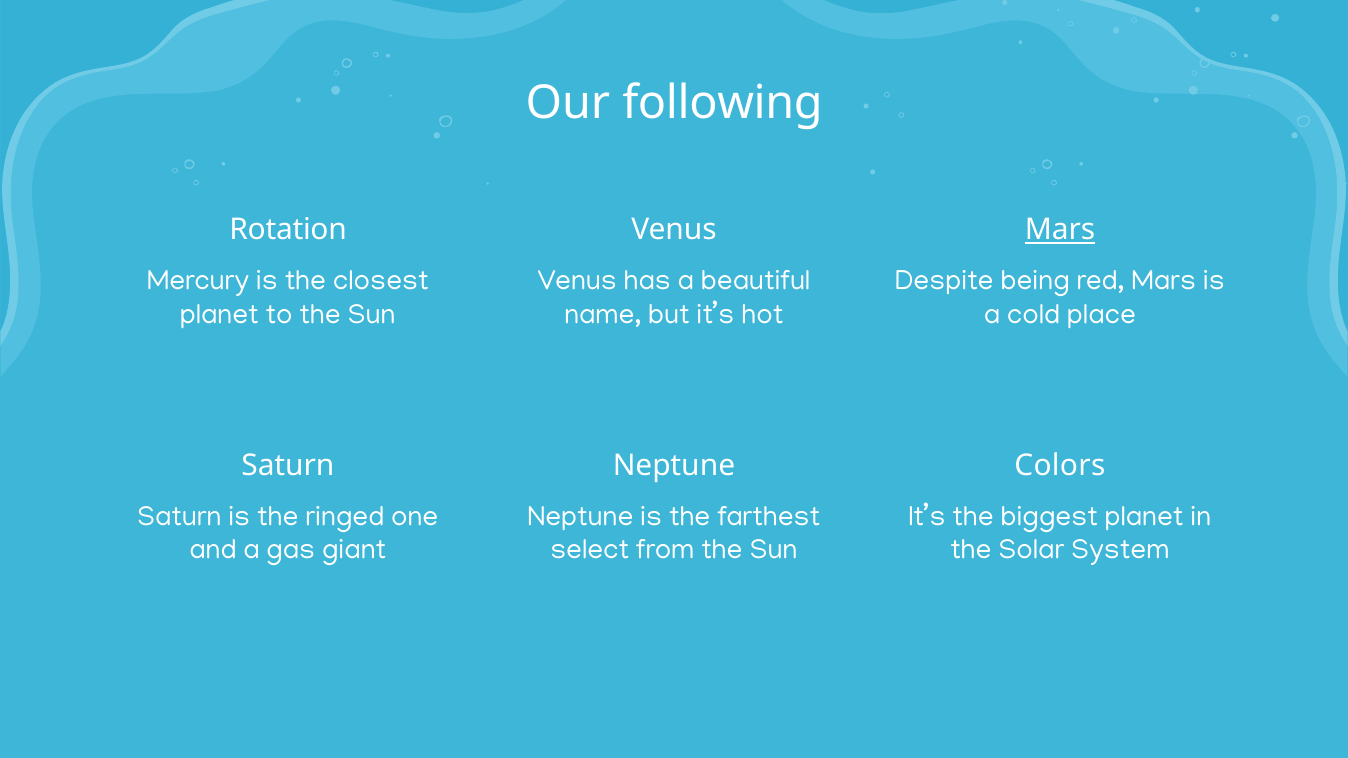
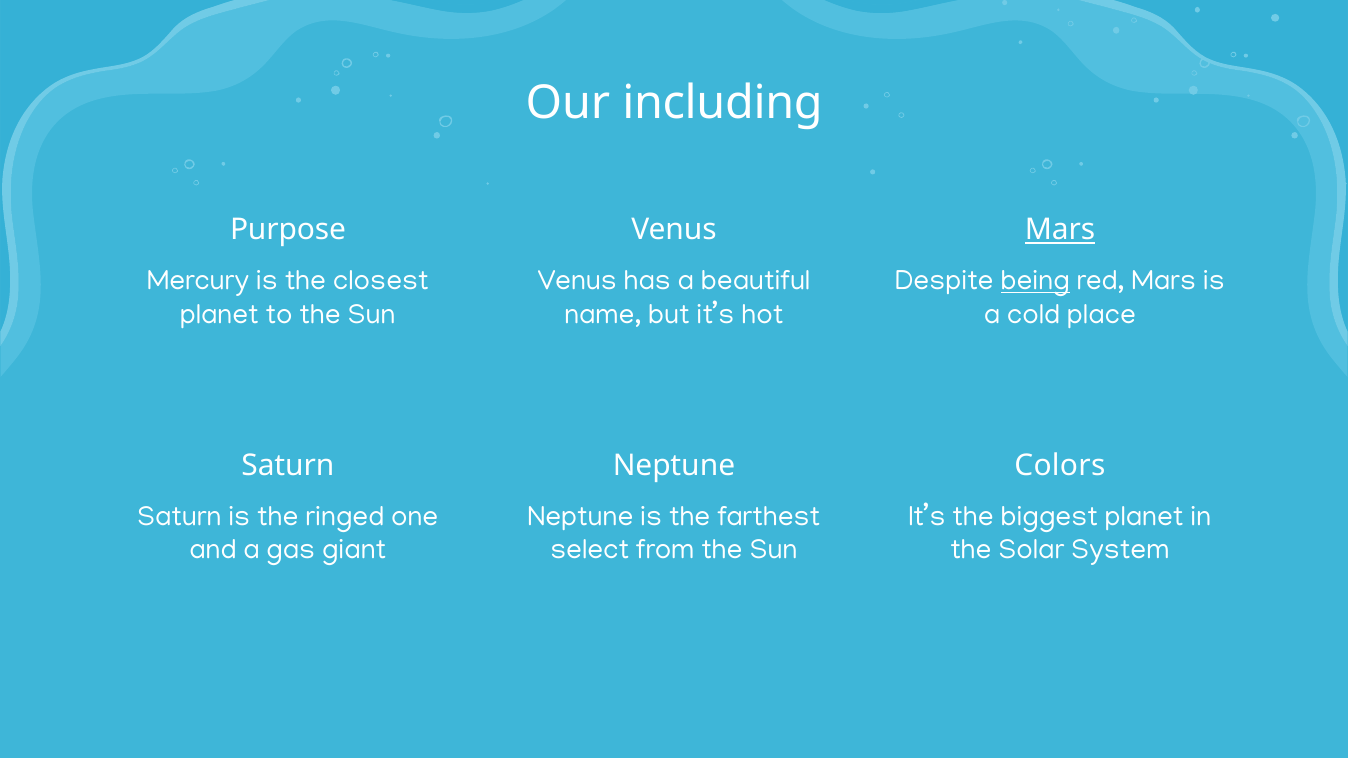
following: following -> including (722, 104)
Rotation: Rotation -> Purpose (288, 230)
being underline: none -> present (1035, 281)
